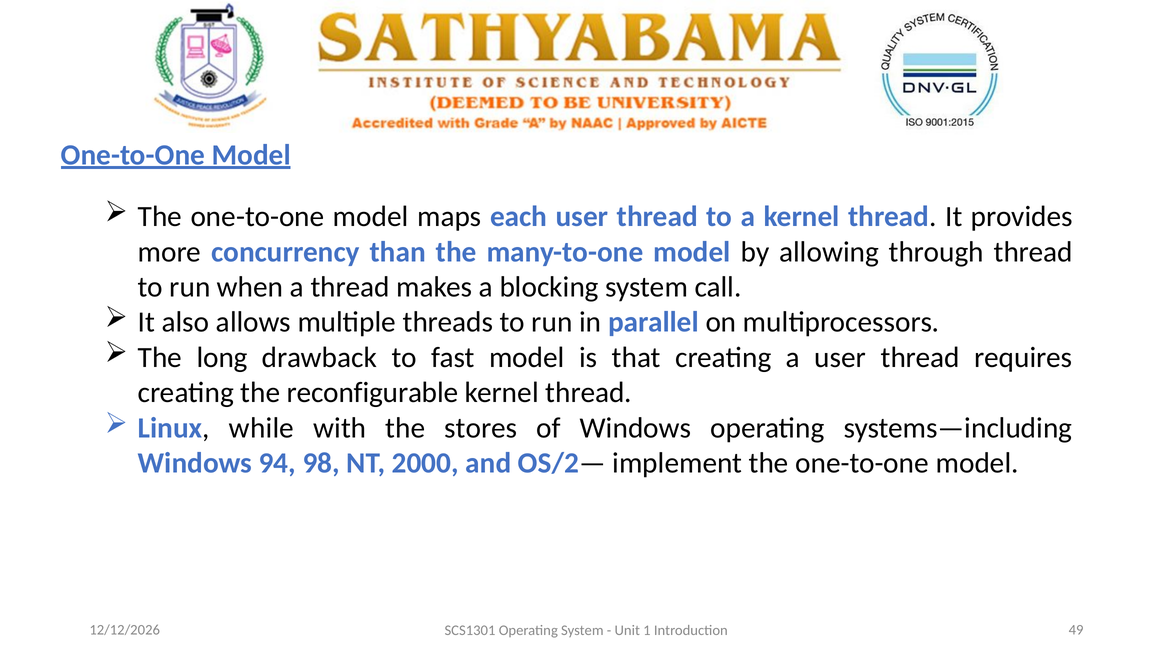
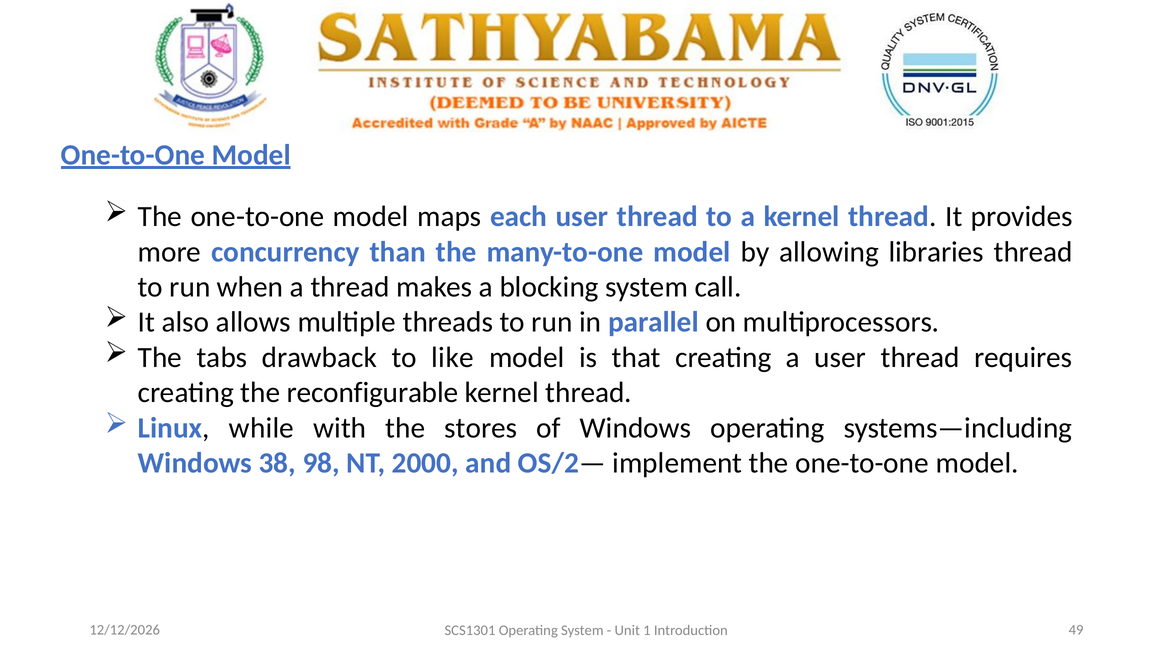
through: through -> libraries (936, 252)
long: long -> tabs (222, 357)
fast: fast -> like (453, 357)
94: 94 -> 38 (277, 463)
